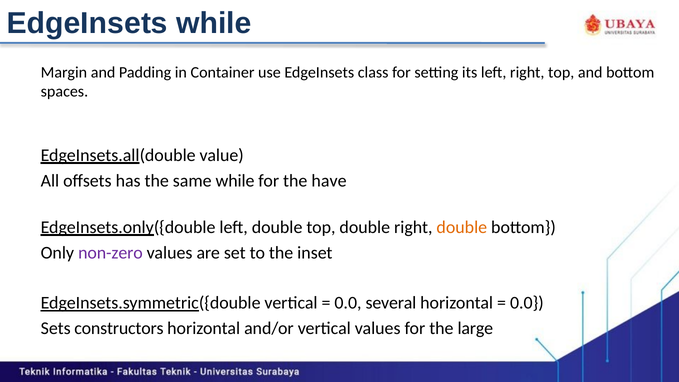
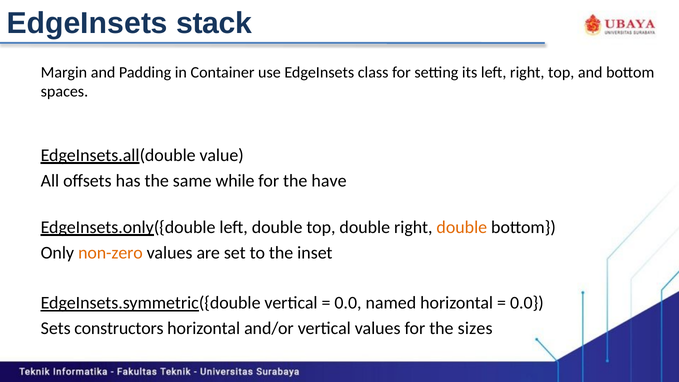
EdgeInsets while: while -> stack (214, 24)
non-zero colour: purple -> orange (110, 253)
several: several -> named (391, 303)
large: large -> sizes (475, 328)
